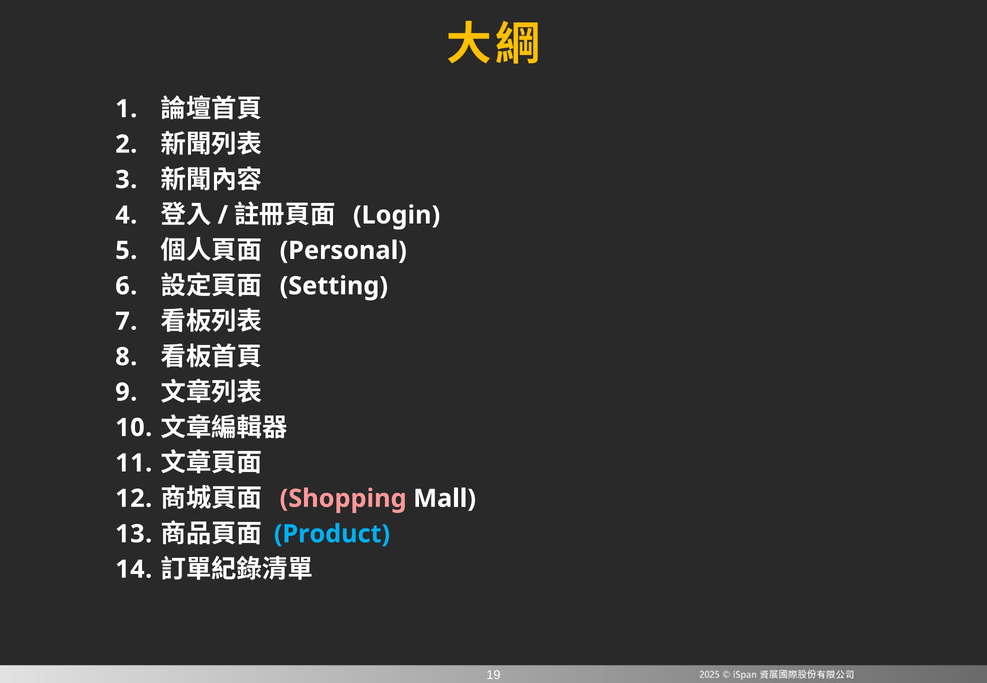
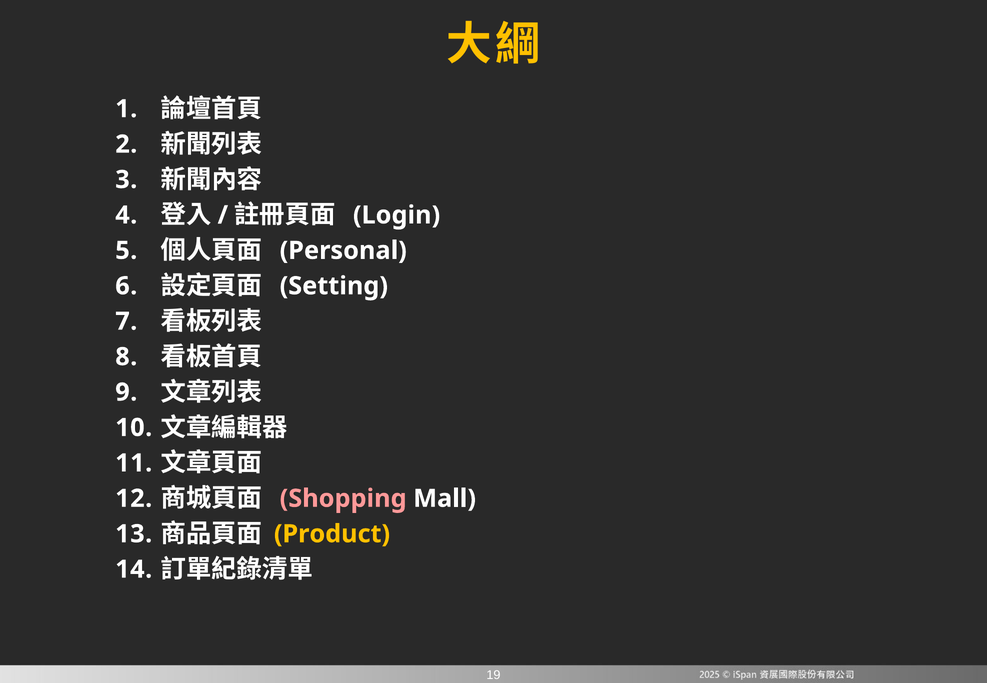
Product colour: light blue -> yellow (332, 534)
